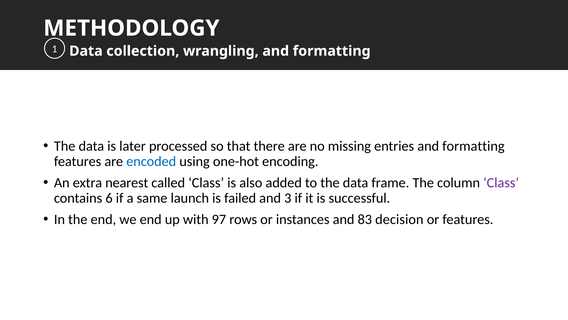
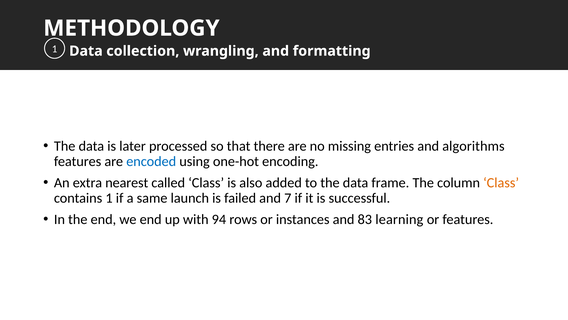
entries and formatting: formatting -> algorithms (473, 146)
Class colour: purple -> orange (501, 182)
contains 6: 6 -> 1 (109, 198)
3: 3 -> 7 (288, 198)
97: 97 -> 94 (219, 219)
decision: decision -> learning (399, 219)
